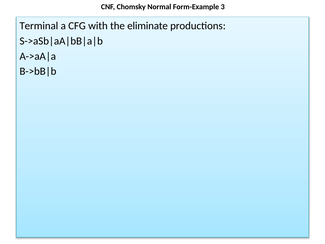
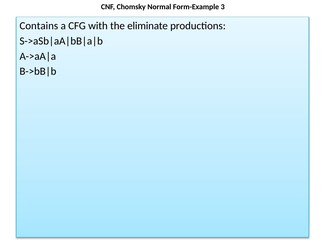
Terminal: Terminal -> Contains (39, 26)
